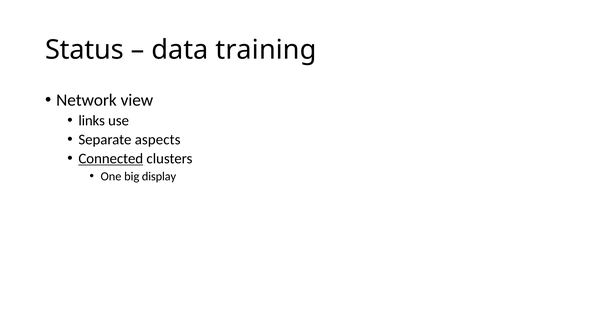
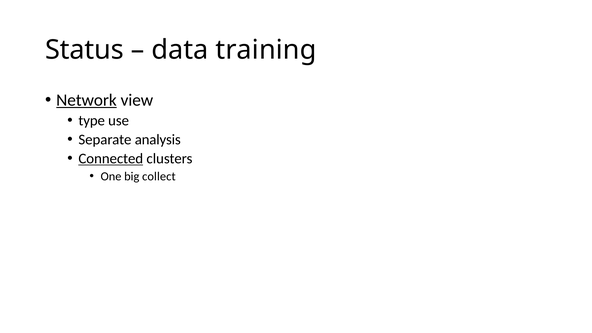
Network underline: none -> present (86, 100)
links: links -> type (92, 120)
aspects: aspects -> analysis (158, 140)
display: display -> collect (159, 176)
